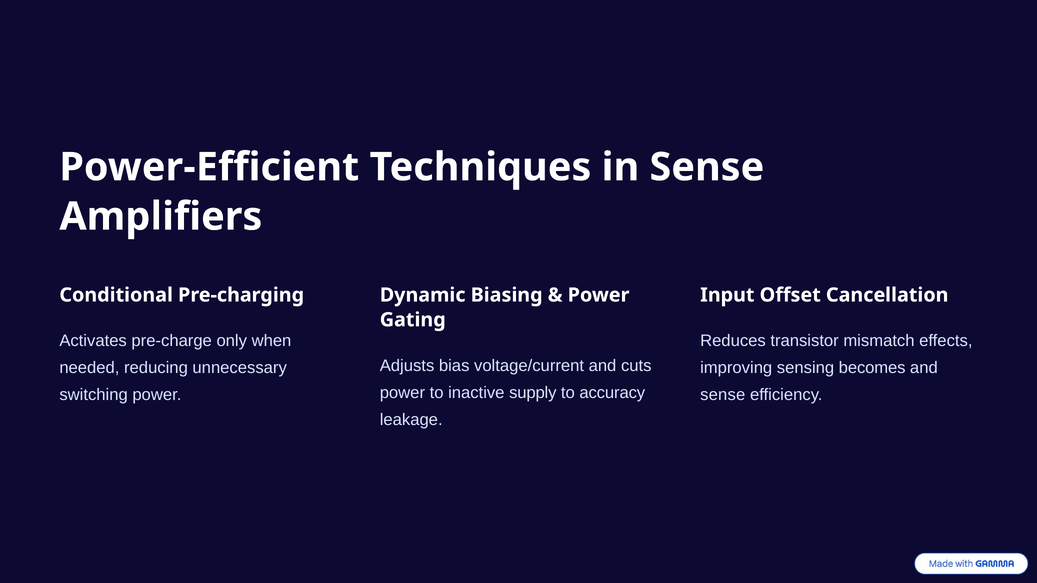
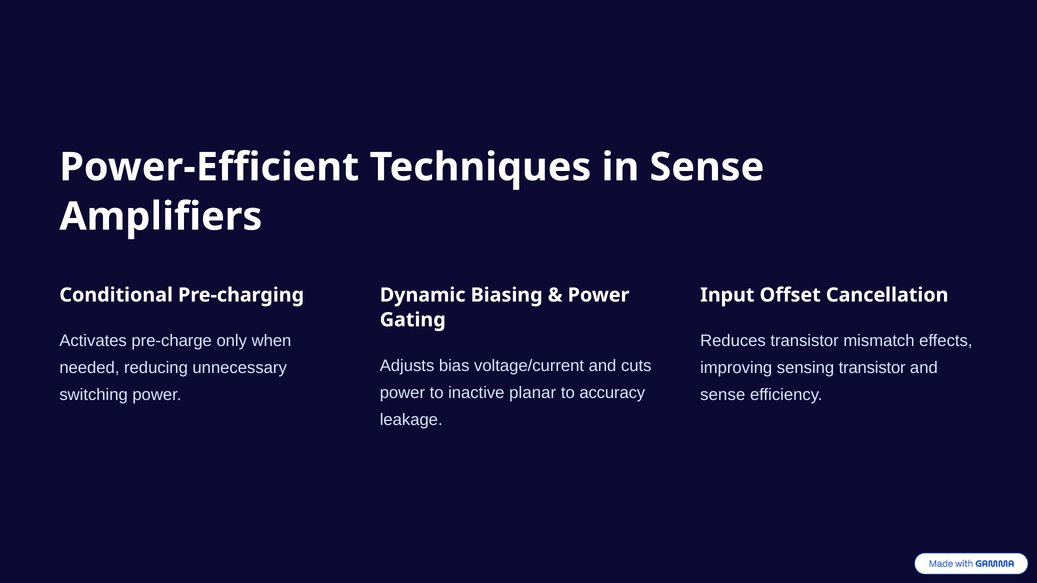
sensing becomes: becomes -> transistor (872, 368)
supply: supply -> planar (533, 393)
